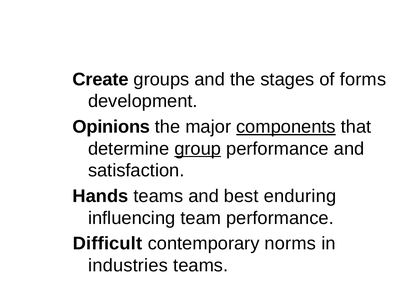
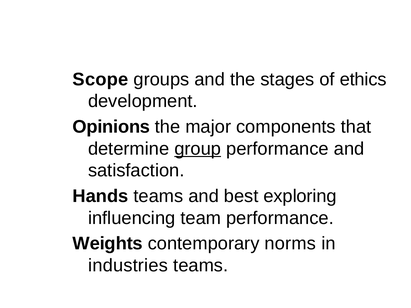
Create: Create -> Scope (100, 79)
forms: forms -> ethics (363, 79)
components underline: present -> none (286, 127)
enduring: enduring -> exploring (300, 196)
Difficult: Difficult -> Weights (108, 244)
